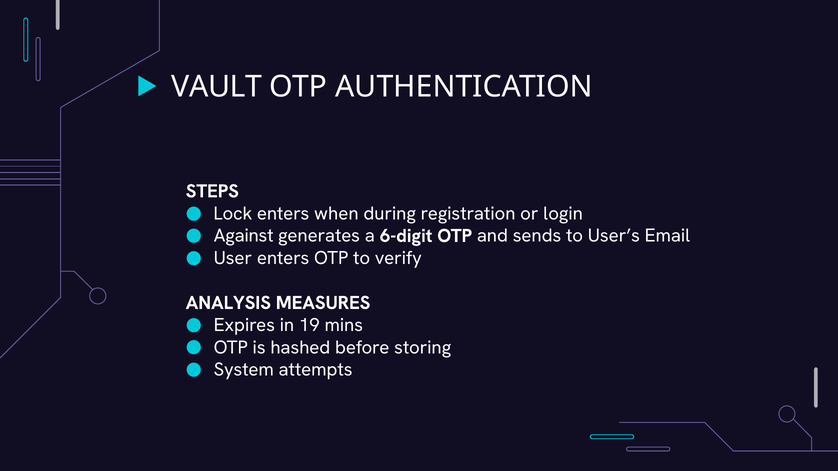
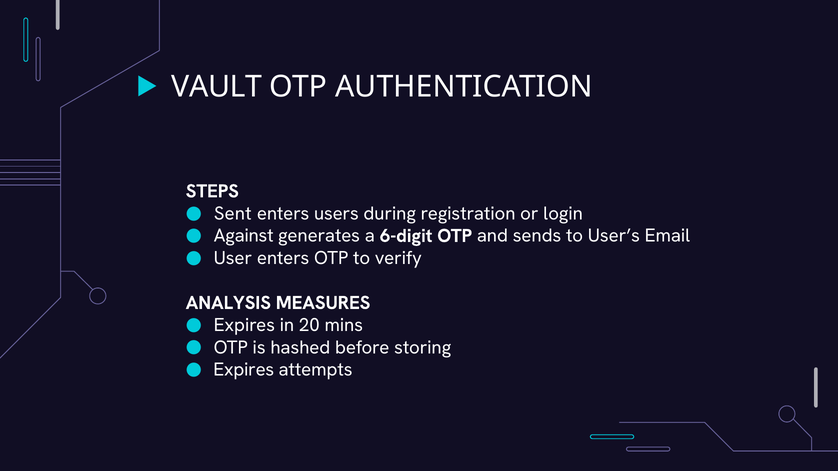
Lock: Lock -> Sent (233, 214)
when: when -> users (336, 214)
19: 19 -> 20 (309, 325)
System: System -> Expires (244, 370)
